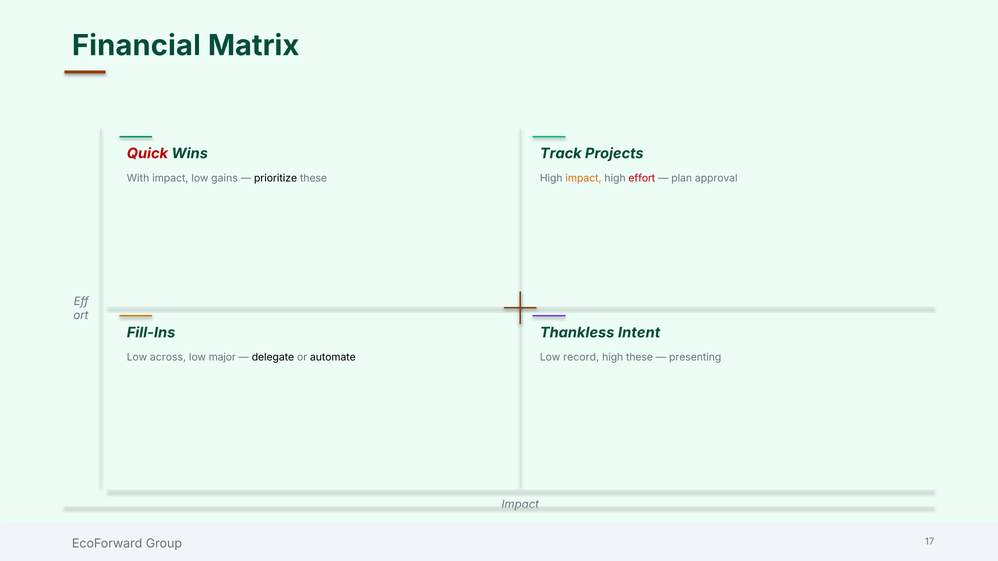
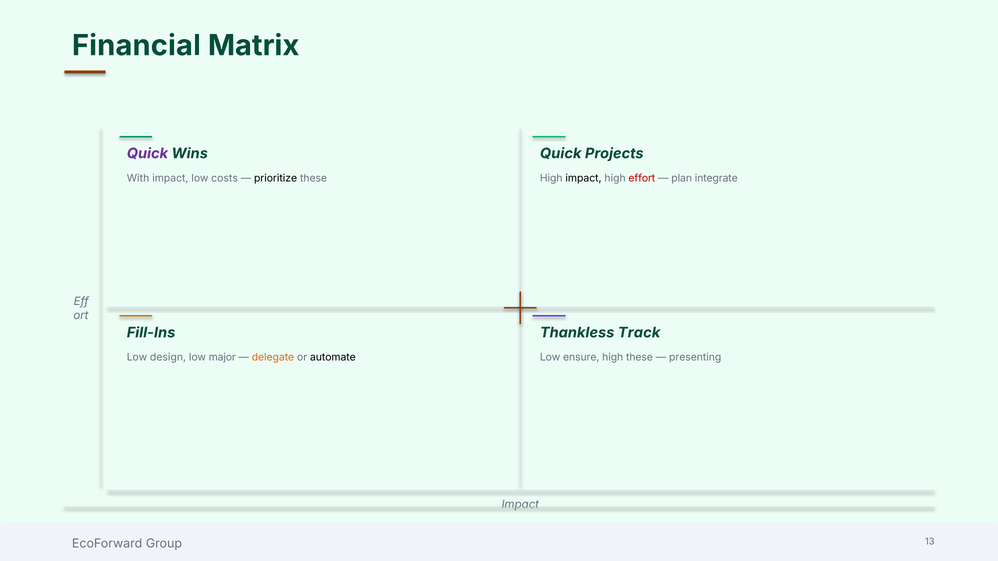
Quick colour: red -> purple (147, 154)
Track: Track -> Quick (561, 154)
gains: gains -> costs (225, 179)
impact colour: orange -> black (584, 179)
approval: approval -> integrate (716, 179)
Intent: Intent -> Track (639, 333)
across: across -> design (168, 358)
delegate colour: black -> orange (273, 358)
record: record -> ensure (581, 358)
17: 17 -> 13 (930, 542)
